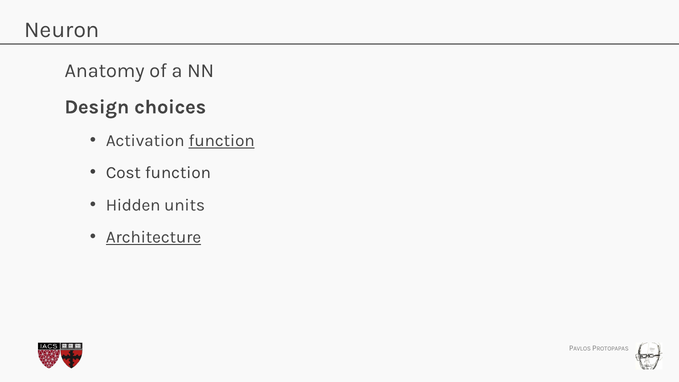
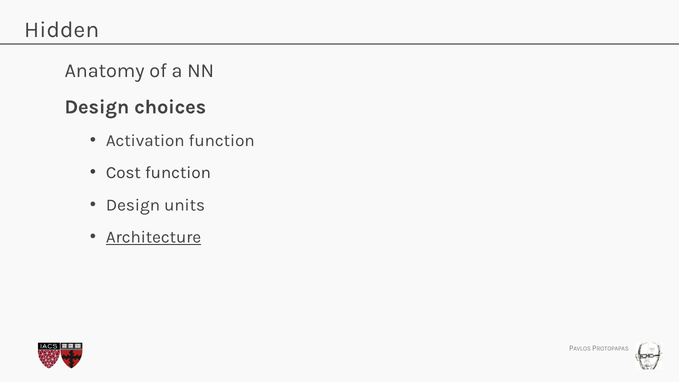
Neuron: Neuron -> Hidden (62, 30)
function underline: present -> none (222, 141)
Hidden: Hidden -> Design (133, 205)
